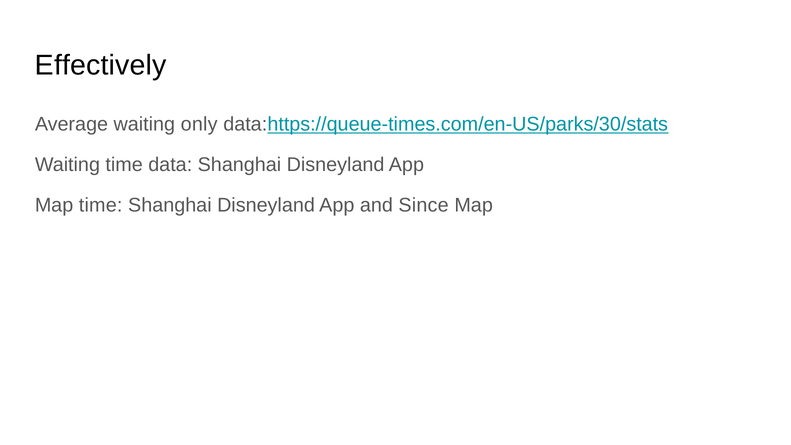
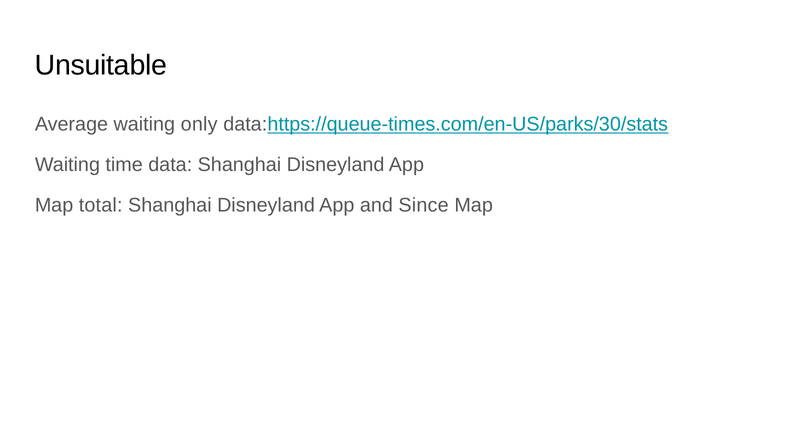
Effectively: Effectively -> Unsuitable (101, 66)
Map time: time -> total (101, 205)
